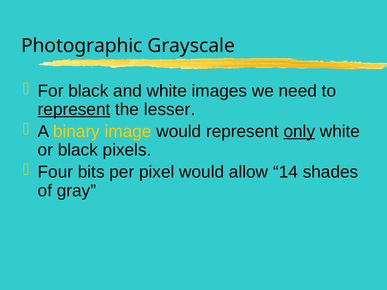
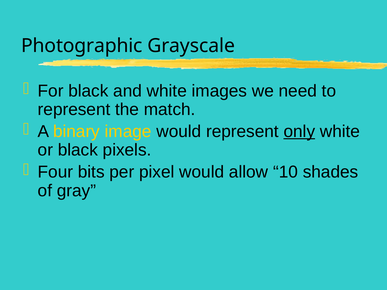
represent underline: present -> none (74, 110)
lesser: lesser -> match (170, 110)
14: 14 -> 10 (286, 172)
